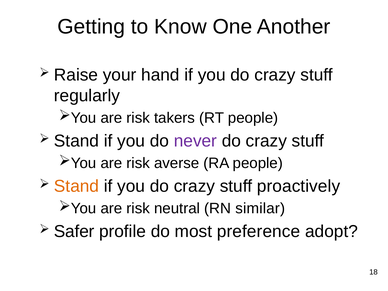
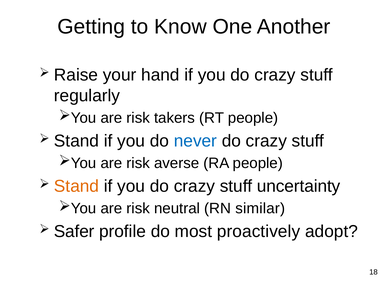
never colour: purple -> blue (195, 141)
proactively: proactively -> uncertainty (299, 186)
preference: preference -> proactively (259, 231)
